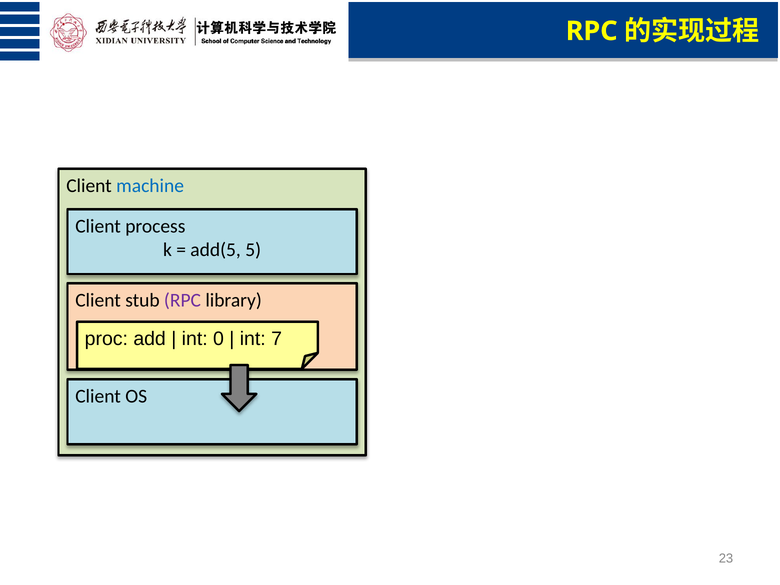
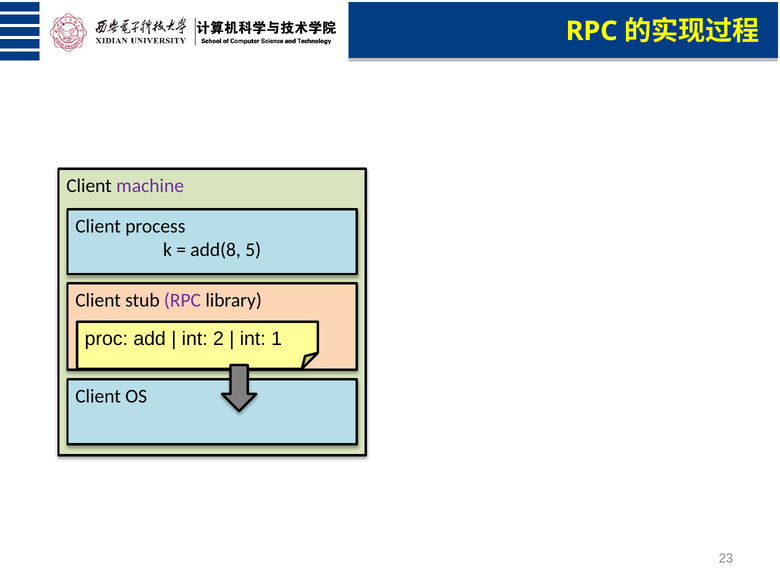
machine colour: blue -> purple (150, 186)
add(5: add(5 -> add(8 (216, 250)
0: 0 -> 2 (219, 339)
7: 7 -> 1 (277, 339)
